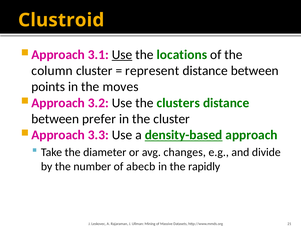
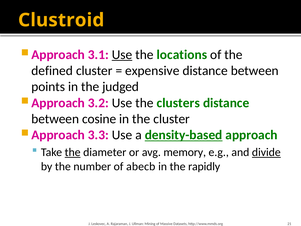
column: column -> defined (52, 71)
represent: represent -> expensive (152, 71)
moves: moves -> judged (121, 87)
prefer: prefer -> cosine (99, 119)
the underline: none -> present (73, 152)
changes: changes -> memory (185, 152)
divide underline: none -> present (266, 152)
